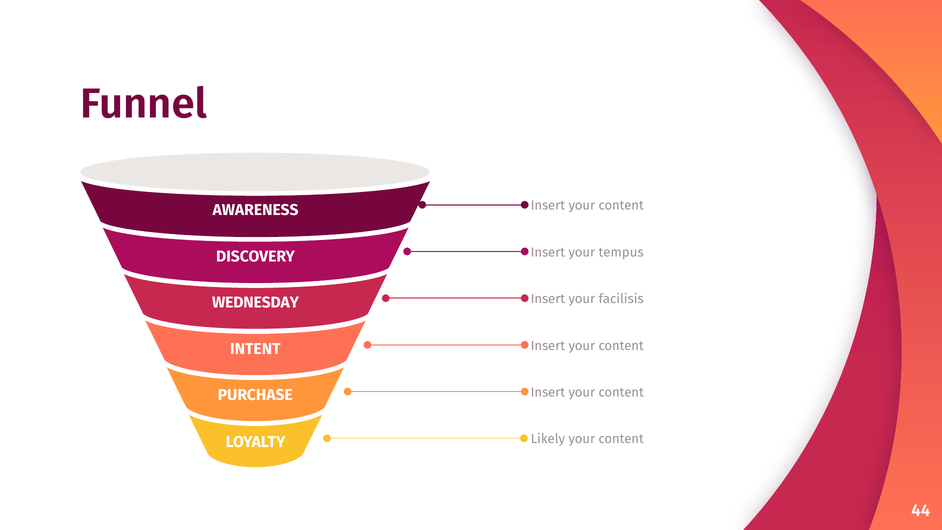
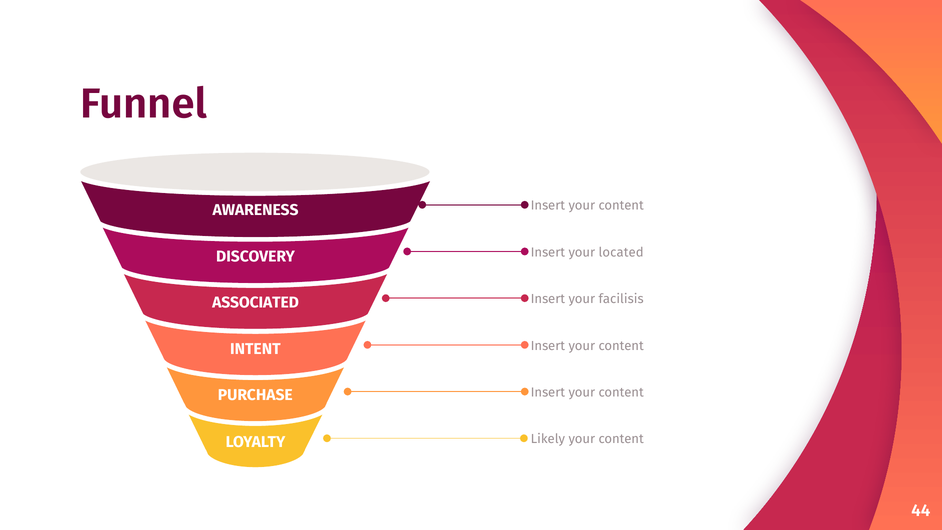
tempus: tempus -> located (621, 252)
WEDNESDAY: WEDNESDAY -> ASSOCIATED (256, 302)
